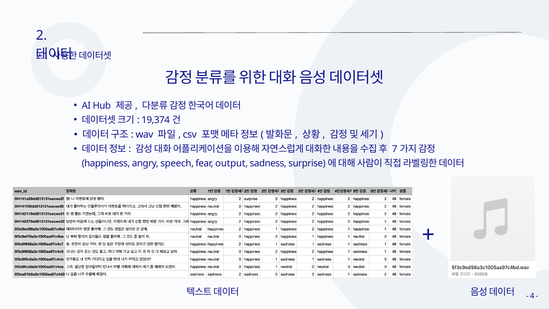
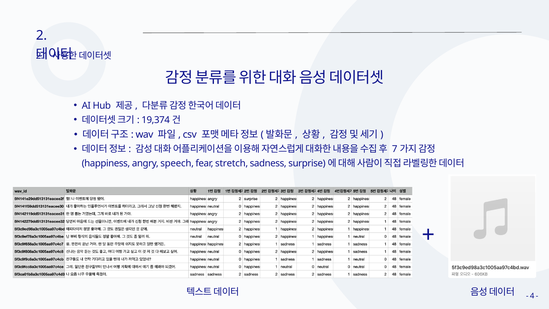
output: output -> stretch (232, 163)
